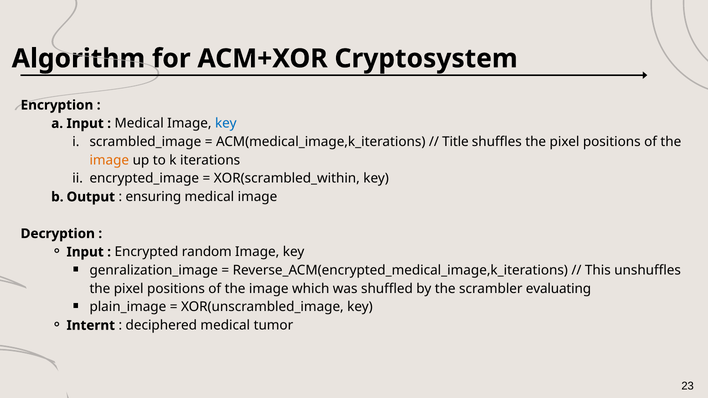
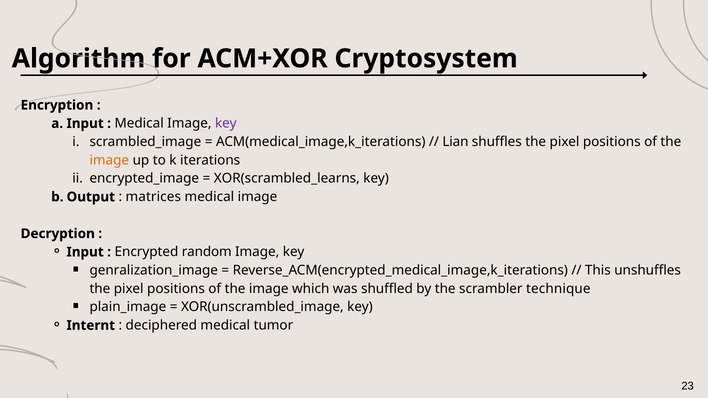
key colour: blue -> purple (226, 124)
Title: Title -> Lian (455, 142)
XOR(scrambled_within: XOR(scrambled_within -> XOR(scrambled_learns (287, 179)
ensuring: ensuring -> matrices (153, 197)
evaluating: evaluating -> technique (558, 289)
